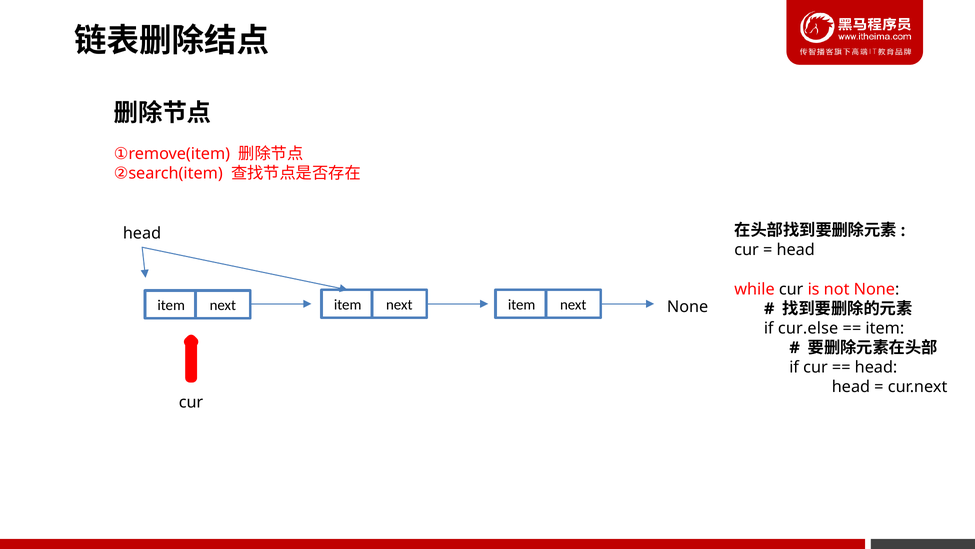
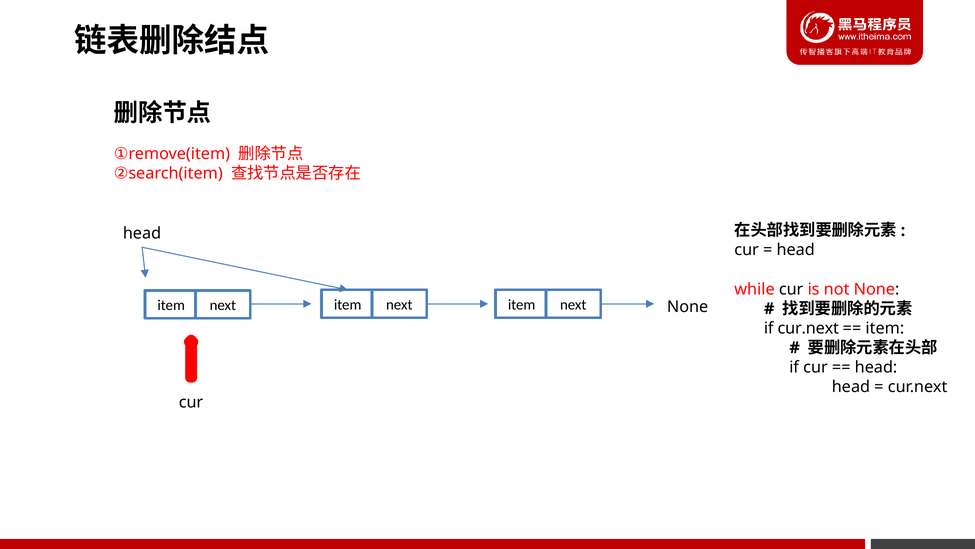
if cur.else: cur.else -> cur.next (808, 328)
